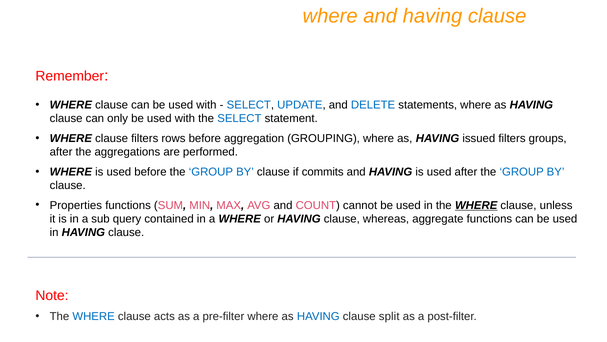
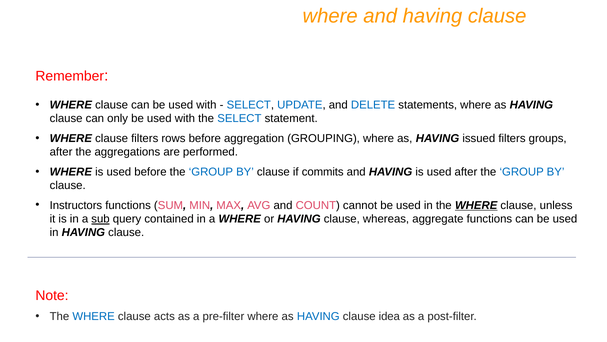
Properties: Properties -> Instructors (76, 205)
sub underline: none -> present (101, 219)
split: split -> idea (389, 316)
